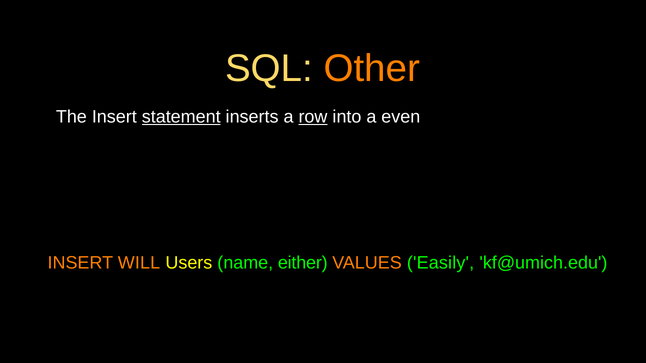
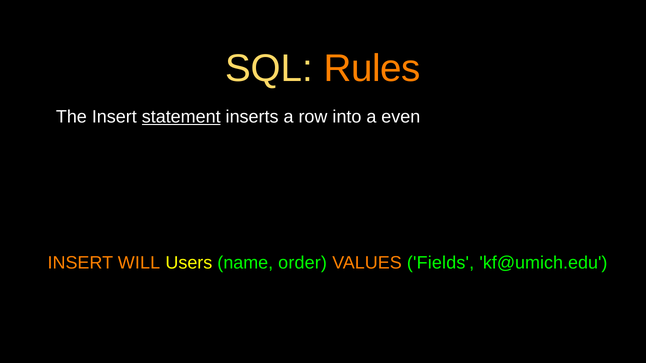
Other: Other -> Rules (372, 69)
row underline: present -> none (313, 117)
either: either -> order (303, 263)
Easily: Easily -> Fields (441, 263)
